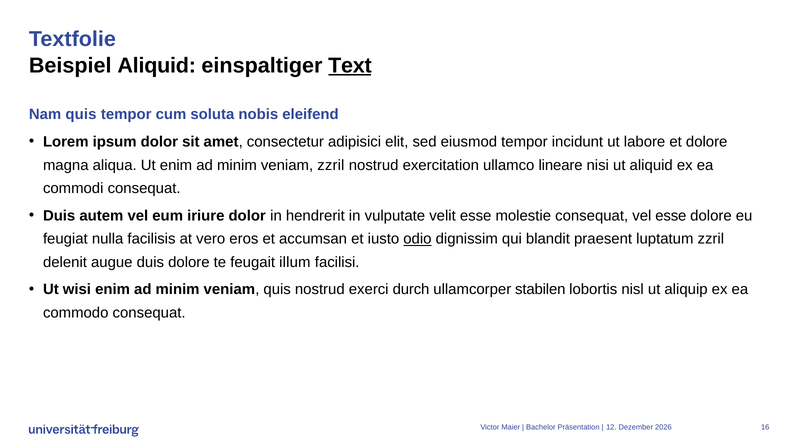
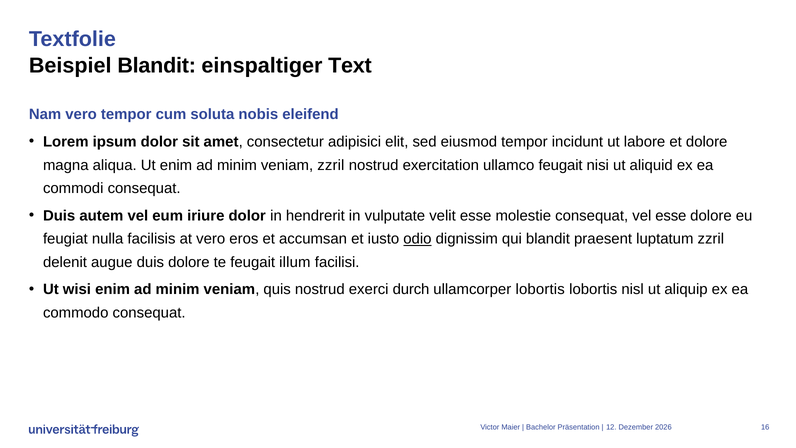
Beispiel Aliquid: Aliquid -> Blandit (157, 65)
Text underline: present -> none (350, 65)
Nam quis: quis -> vero (81, 114)
ullamco lineare: lineare -> feugait (561, 165)
ullamcorper stabilen: stabilen -> lobortis (540, 289)
